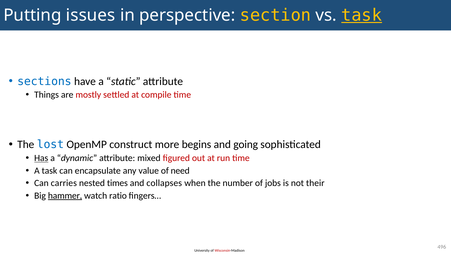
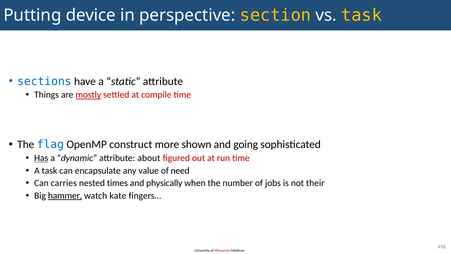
issues: issues -> device (91, 15)
task underline: present -> none (362, 15)
mostly underline: none -> present (88, 95)
lost: lost -> flag (50, 144)
begins: begins -> shown (197, 144)
mixed: mixed -> about (149, 158)
collapses: collapses -> physically (164, 183)
ratio: ratio -> kate (118, 195)
